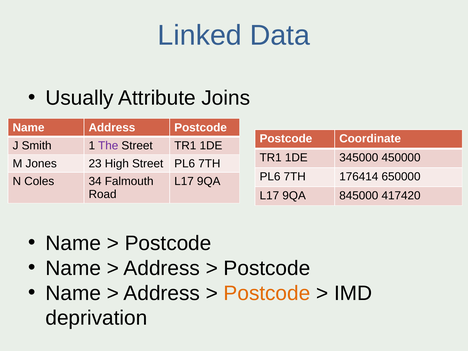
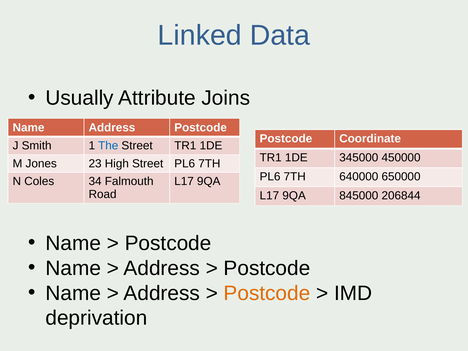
The colour: purple -> blue (108, 146)
176414: 176414 -> 640000 (359, 177)
417420: 417420 -> 206844 (401, 196)
